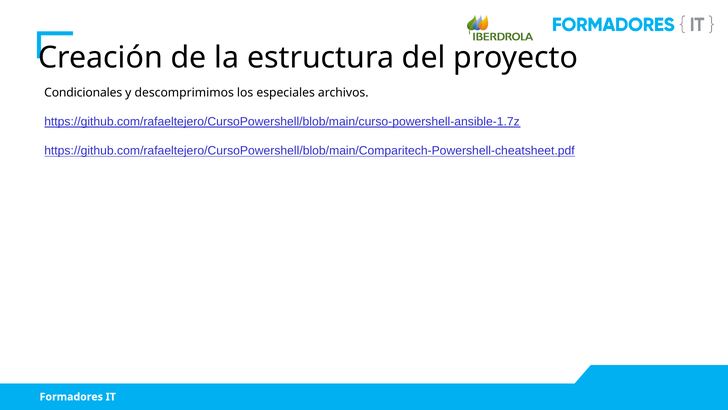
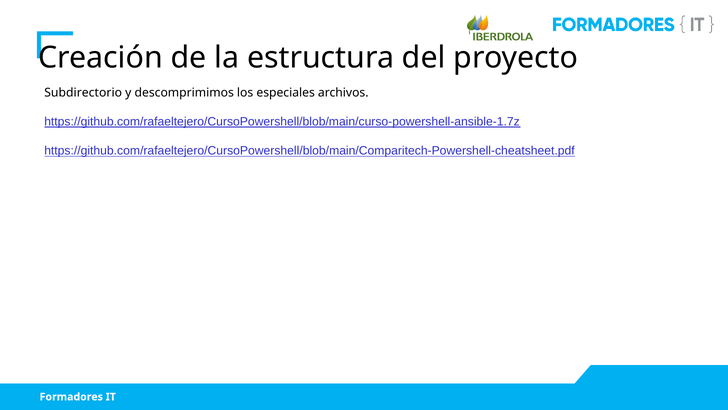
Condicionales: Condicionales -> Subdirectorio (83, 92)
